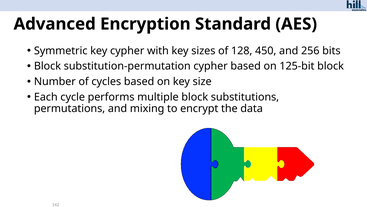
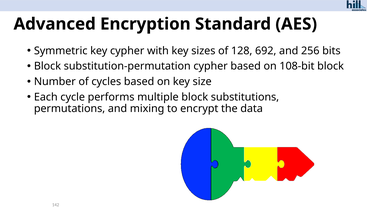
450: 450 -> 692 (266, 51)
125-bit: 125-bit -> 108-bit (297, 66)
